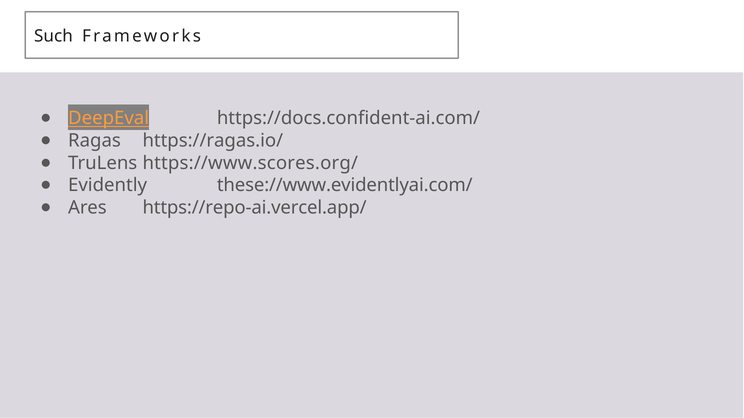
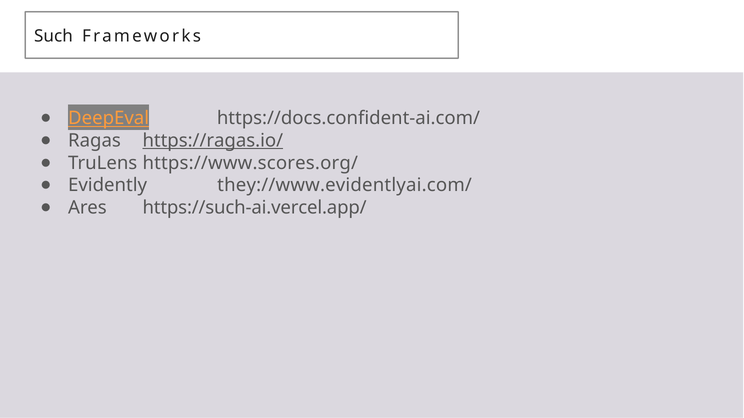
https://ragas.io/ underline: none -> present (213, 141)
these://www.evidentlyai.com/: these://www.evidentlyai.com/ -> they://www.evidentlyai.com/ (345, 185)
https://repo-ai.vercel.app/: https://repo-ai.vercel.app/ -> https://such-ai.vercel.app/ (255, 208)
